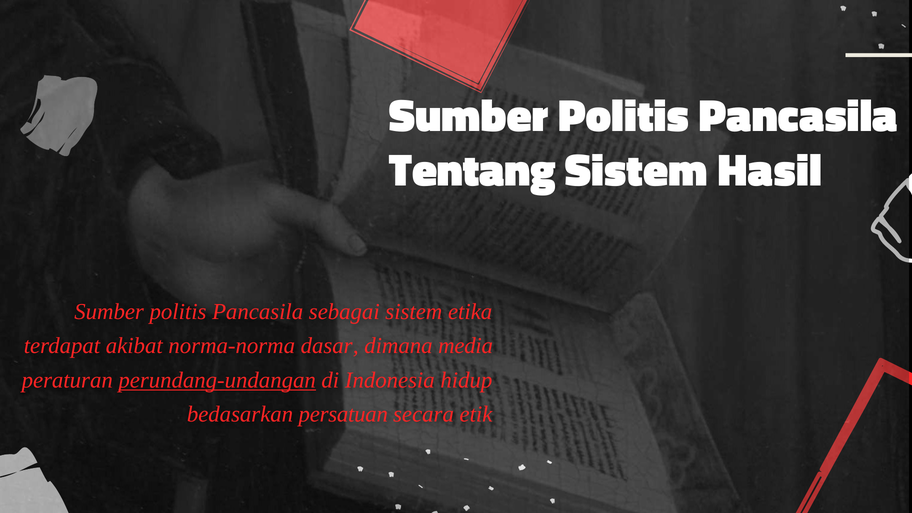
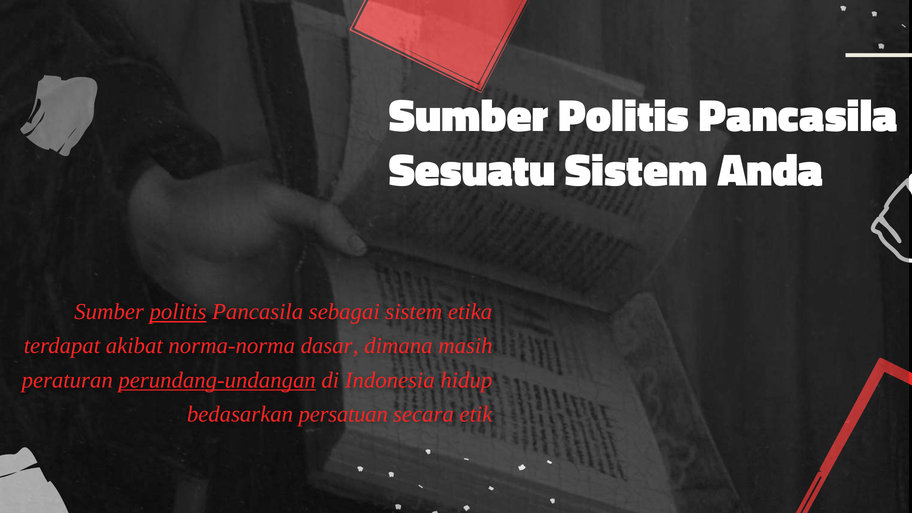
Tentang: Tentang -> Sesuatu (472, 171)
Hasil: Hasil -> Anda (770, 171)
politis underline: none -> present (178, 312)
media: media -> masih (465, 346)
